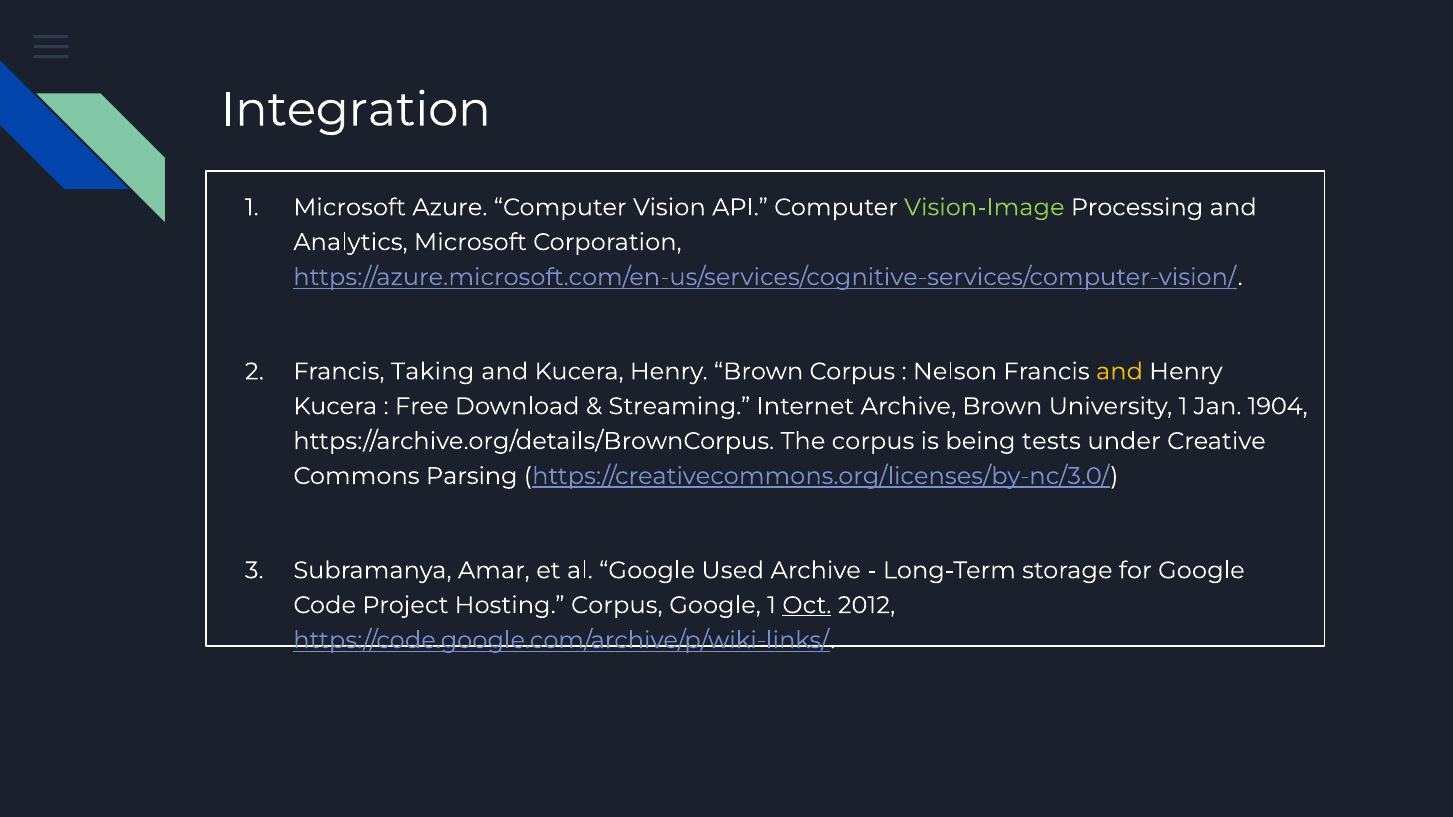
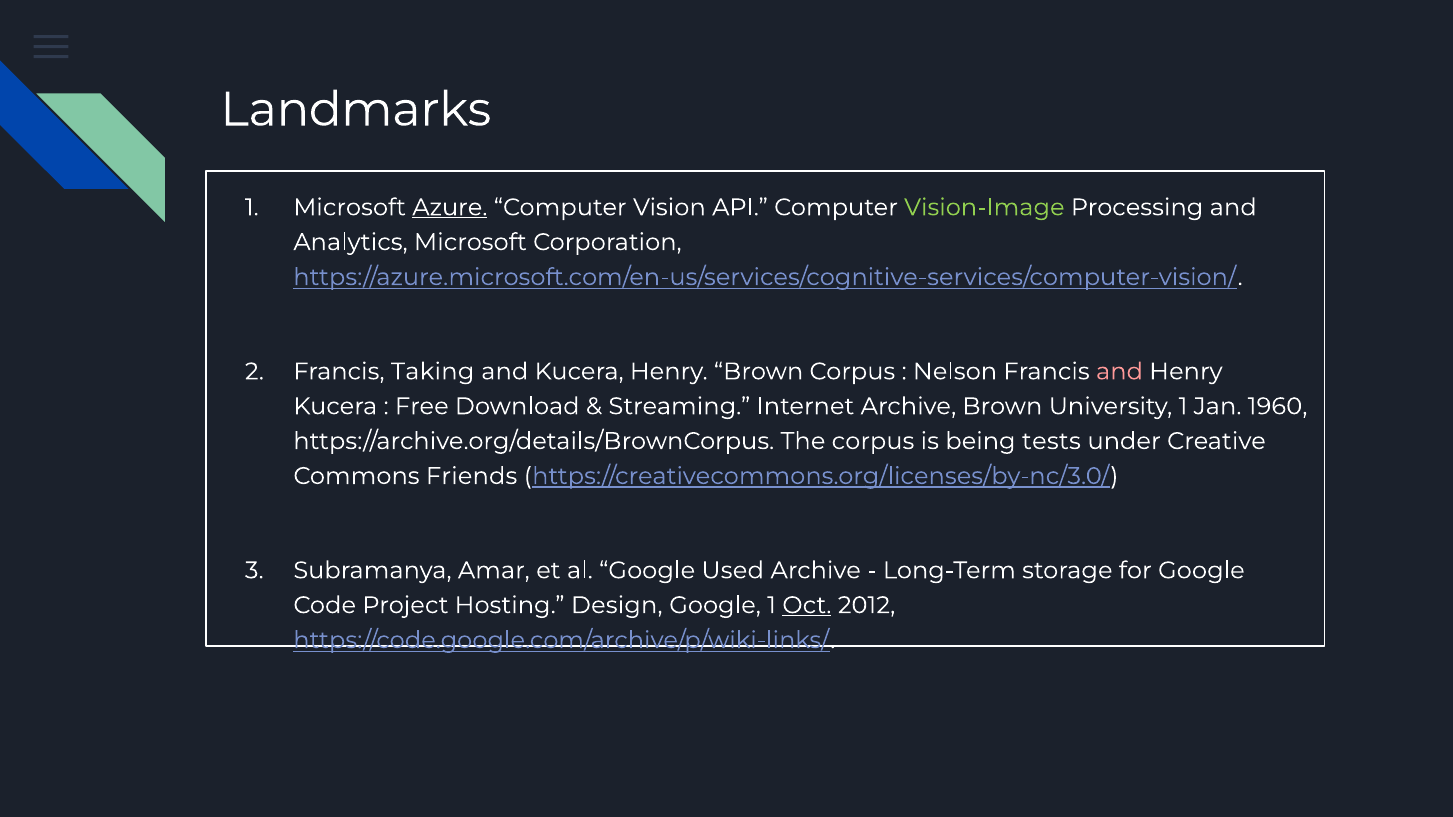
Integration: Integration -> Landmarks (356, 110)
Azure underline: none -> present (450, 207)
and colour: yellow -> pink (1119, 372)
1904: 1904 -> 1960 (1278, 406)
Parsing: Parsing -> Friends (472, 476)
Hosting Corpus: Corpus -> Design (617, 605)
